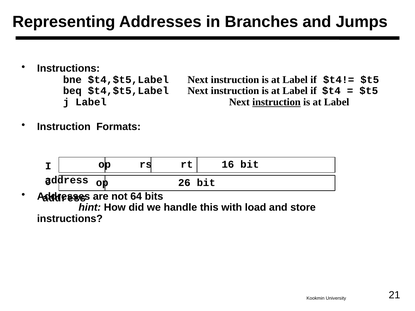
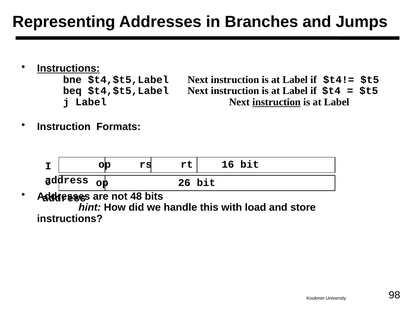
Instructions underline: none -> present (68, 69)
64: 64 -> 48 (136, 196)
21: 21 -> 98 (394, 295)
